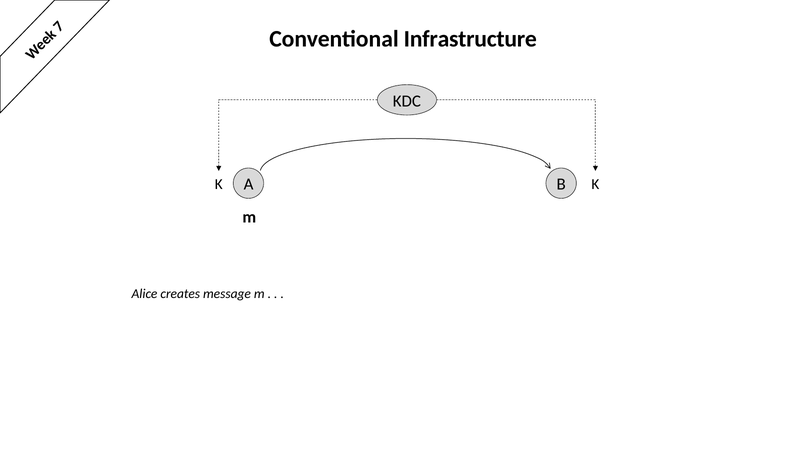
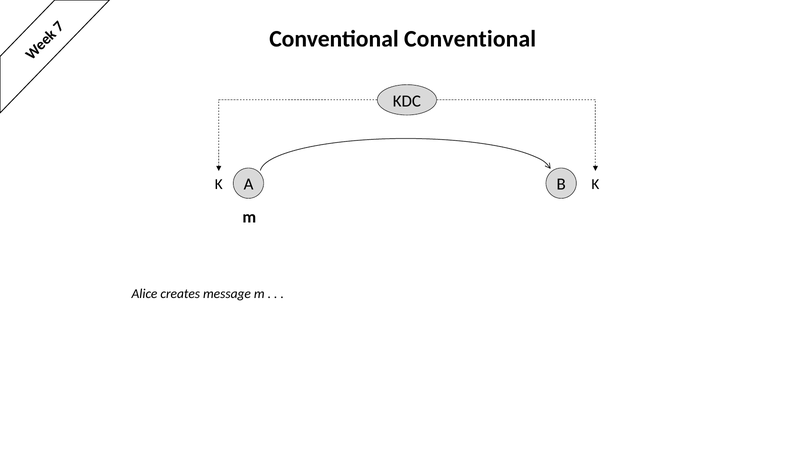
Conventional Infrastructure: Infrastructure -> Conventional (470, 39)
